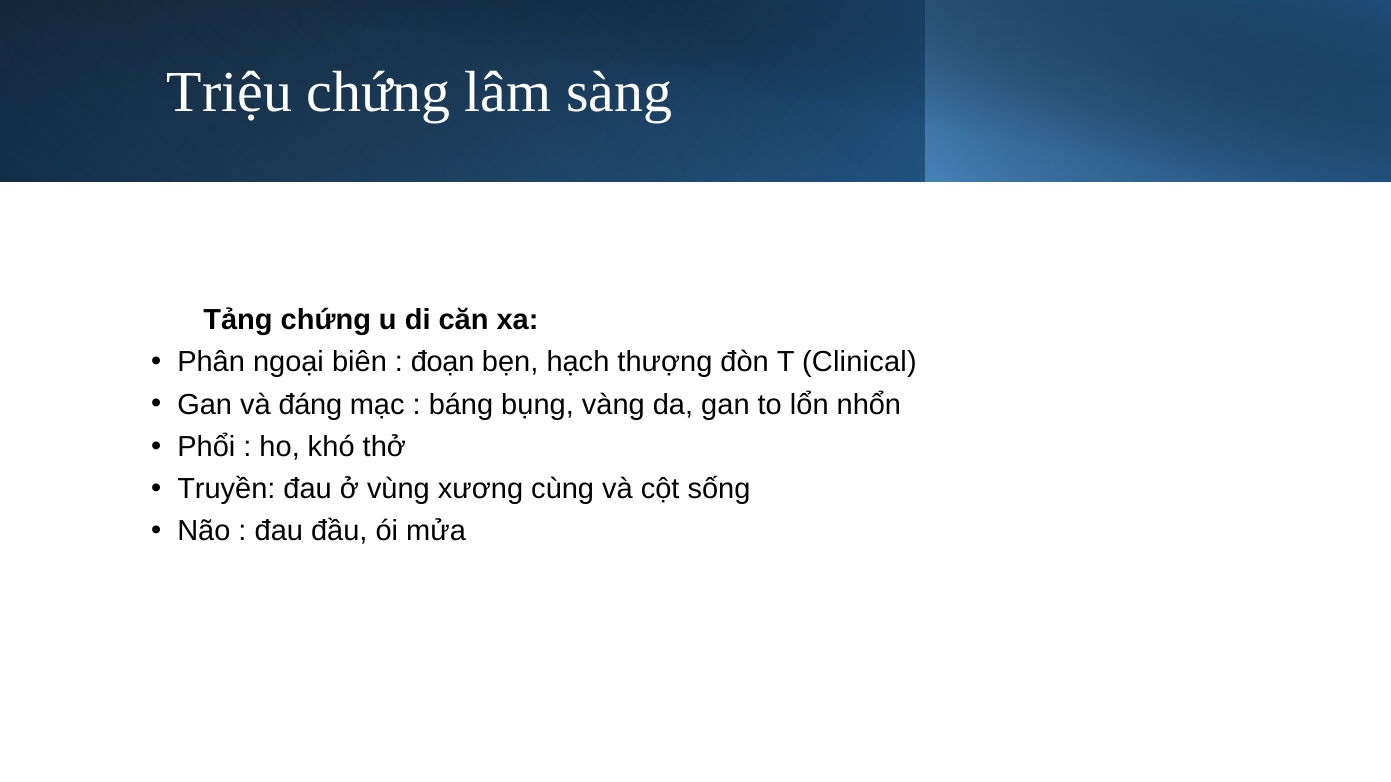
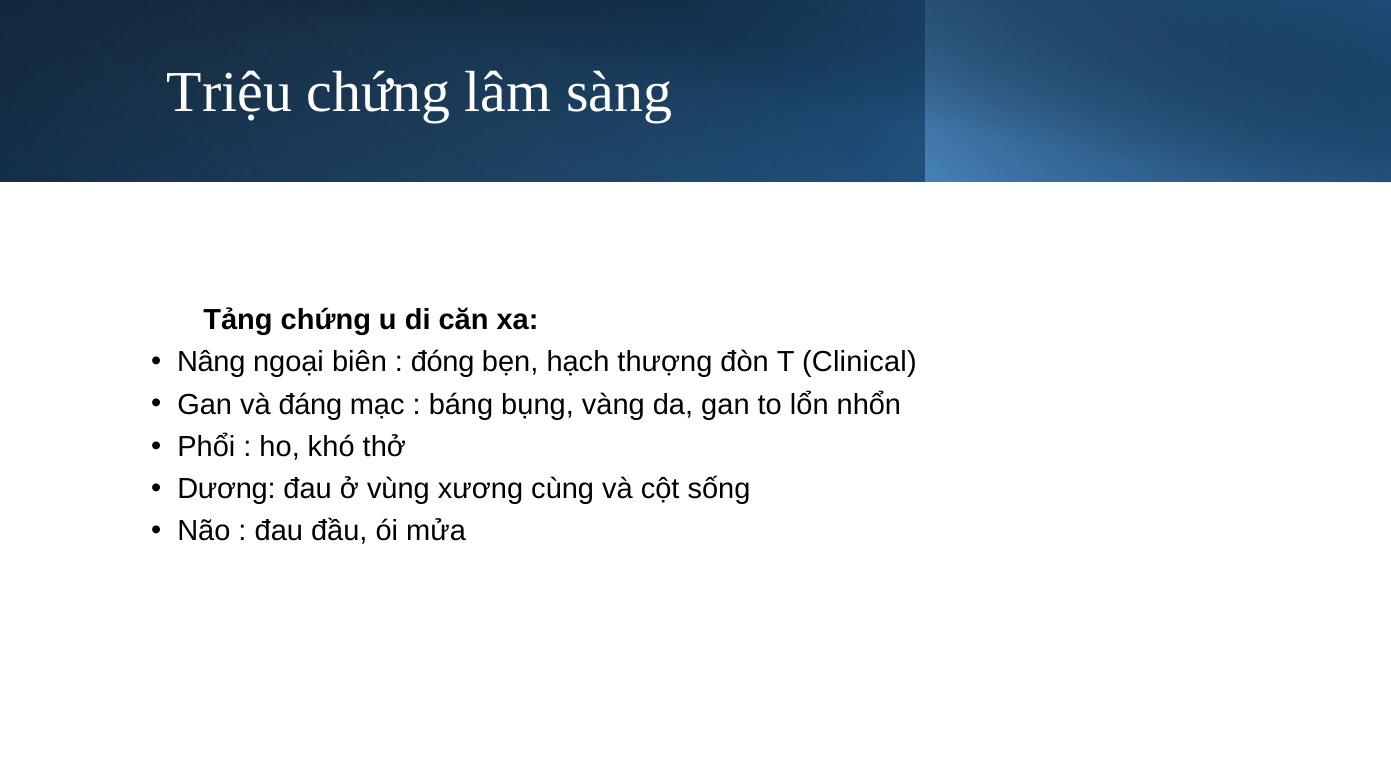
Phân: Phân -> Nâng (211, 362)
đoạn: đoạn -> đóng (443, 362)
Truyền: Truyền -> Dương (226, 489)
